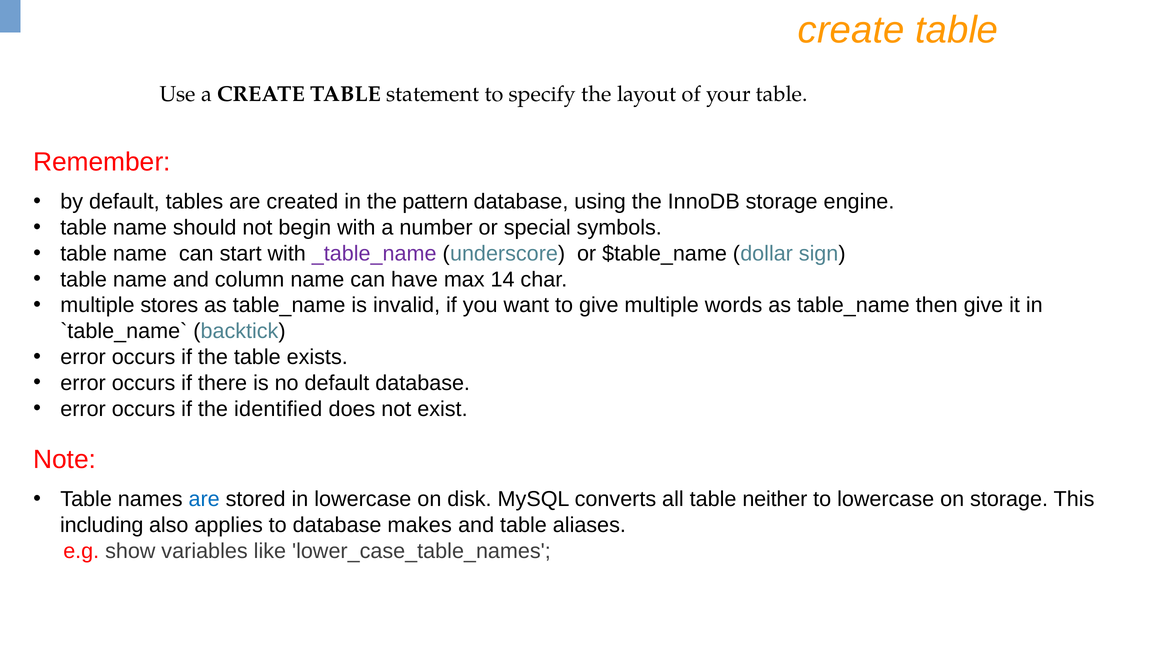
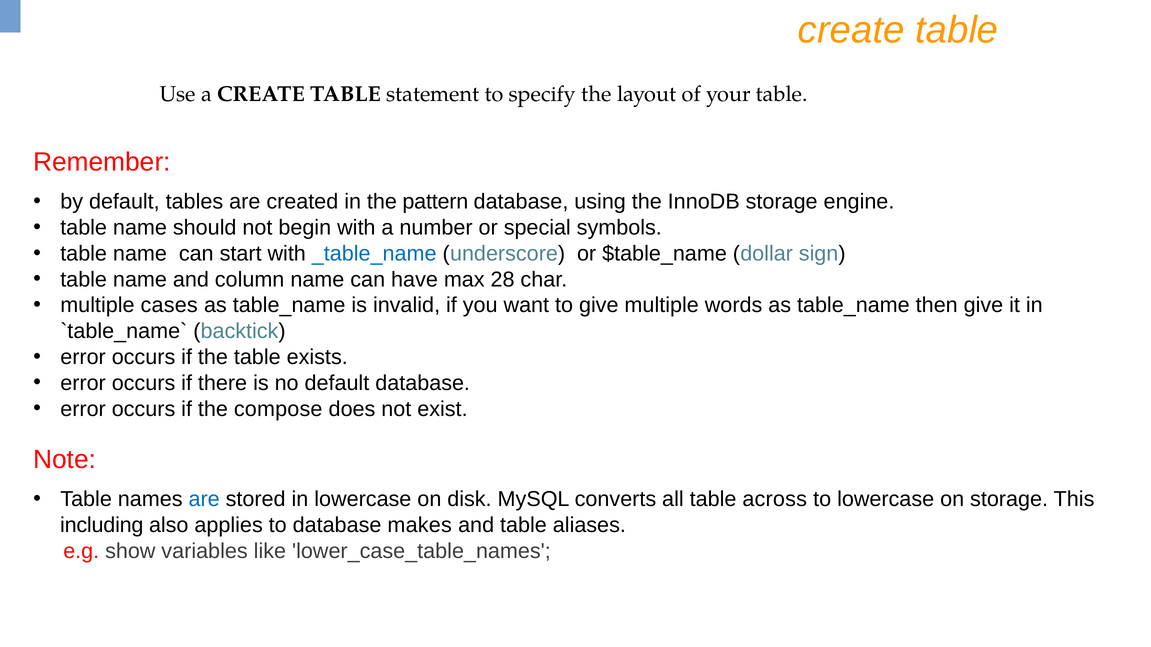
_table_name colour: purple -> blue (374, 254)
14: 14 -> 28 (503, 280)
stores: stores -> cases (169, 306)
identified: identified -> compose (278, 409)
neither: neither -> across (775, 500)
